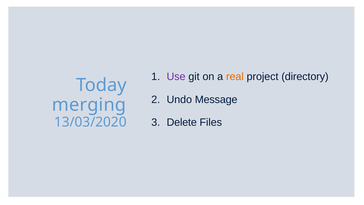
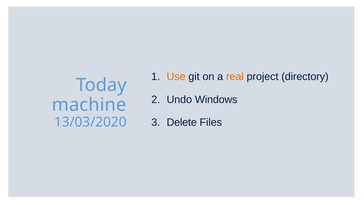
Use colour: purple -> orange (176, 77)
Message: Message -> Windows (216, 99)
merging: merging -> machine (89, 105)
